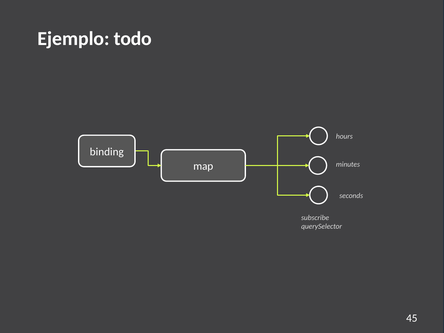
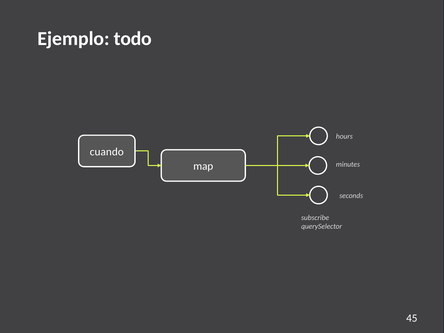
binding: binding -> cuando (107, 152)
